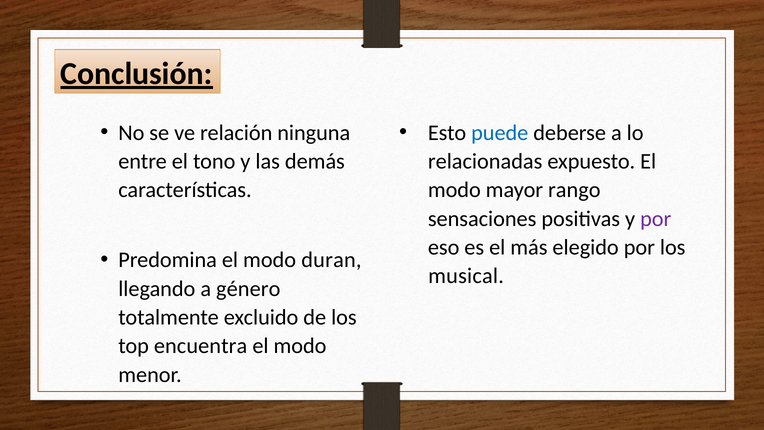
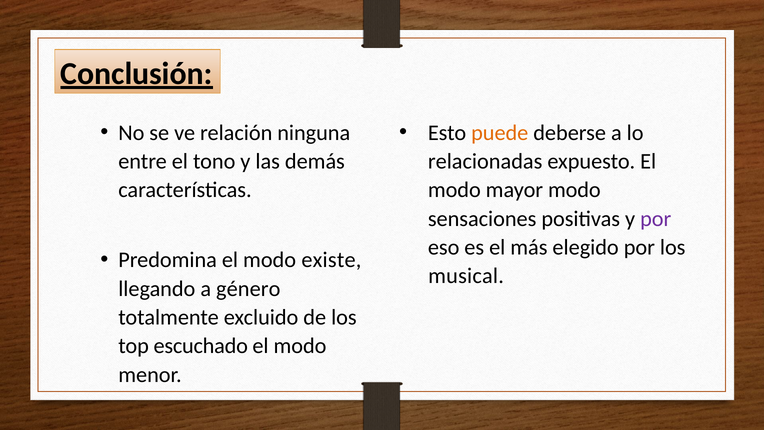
puede colour: blue -> orange (500, 133)
mayor rango: rango -> modo (574, 190)
duran: duran -> existe (331, 260)
encuentra: encuentra -> escuchado (201, 346)
